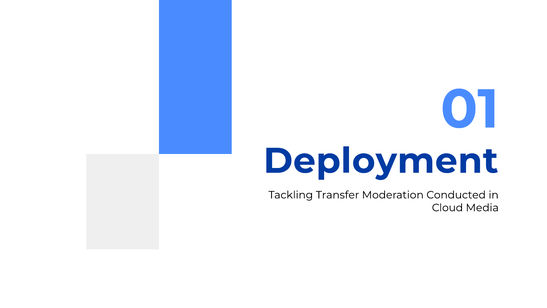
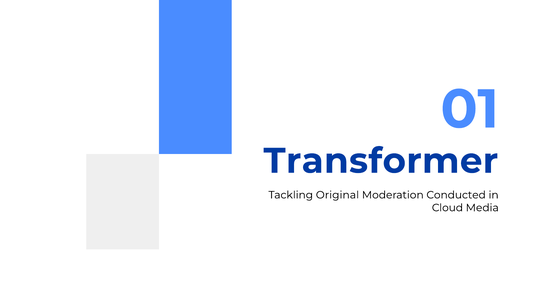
Deployment: Deployment -> Transformer (381, 161)
Transfer: Transfer -> Original (337, 195)
